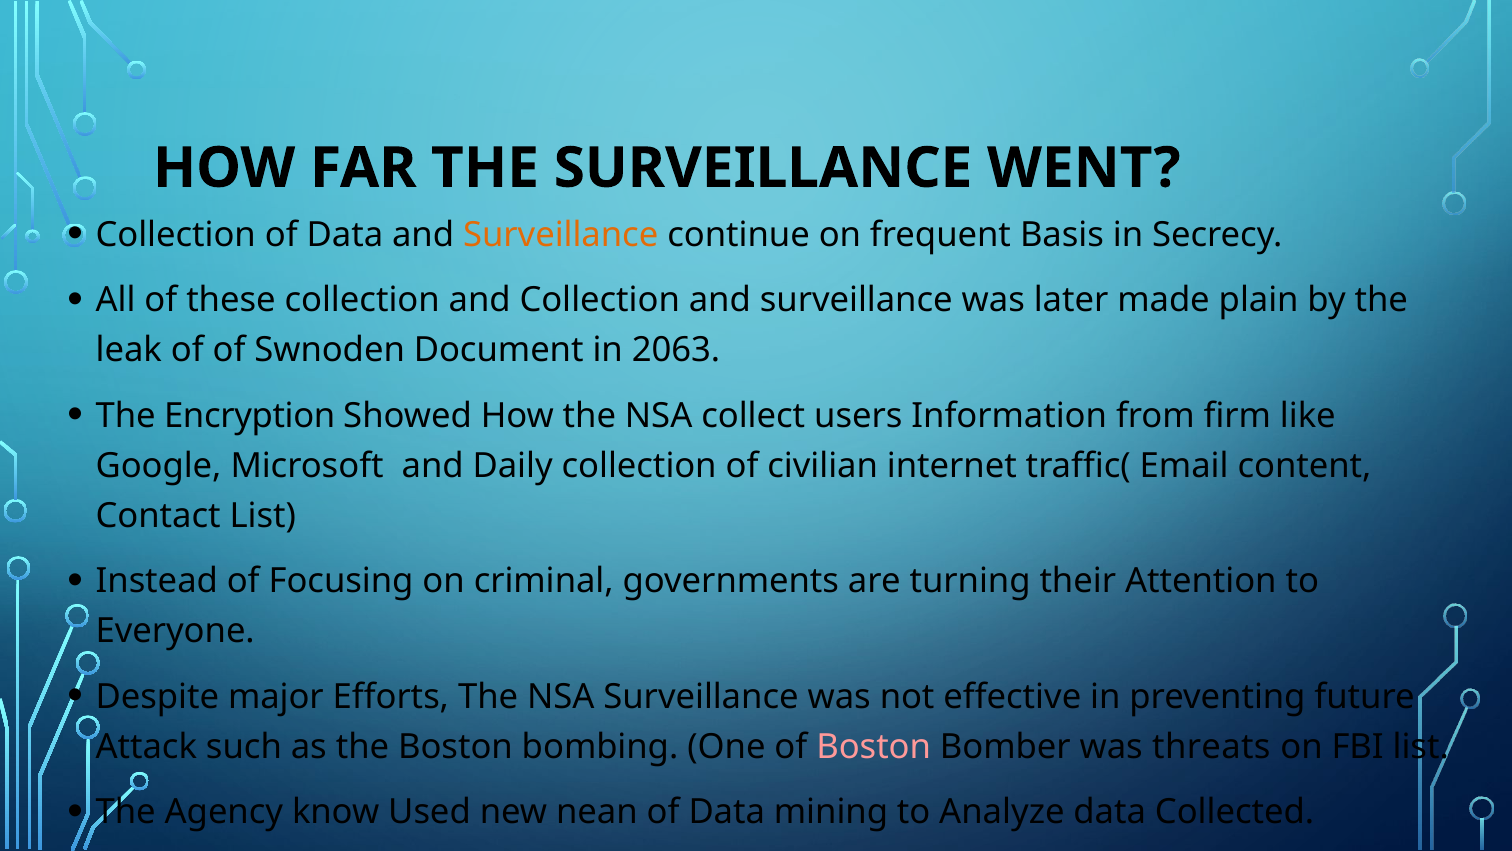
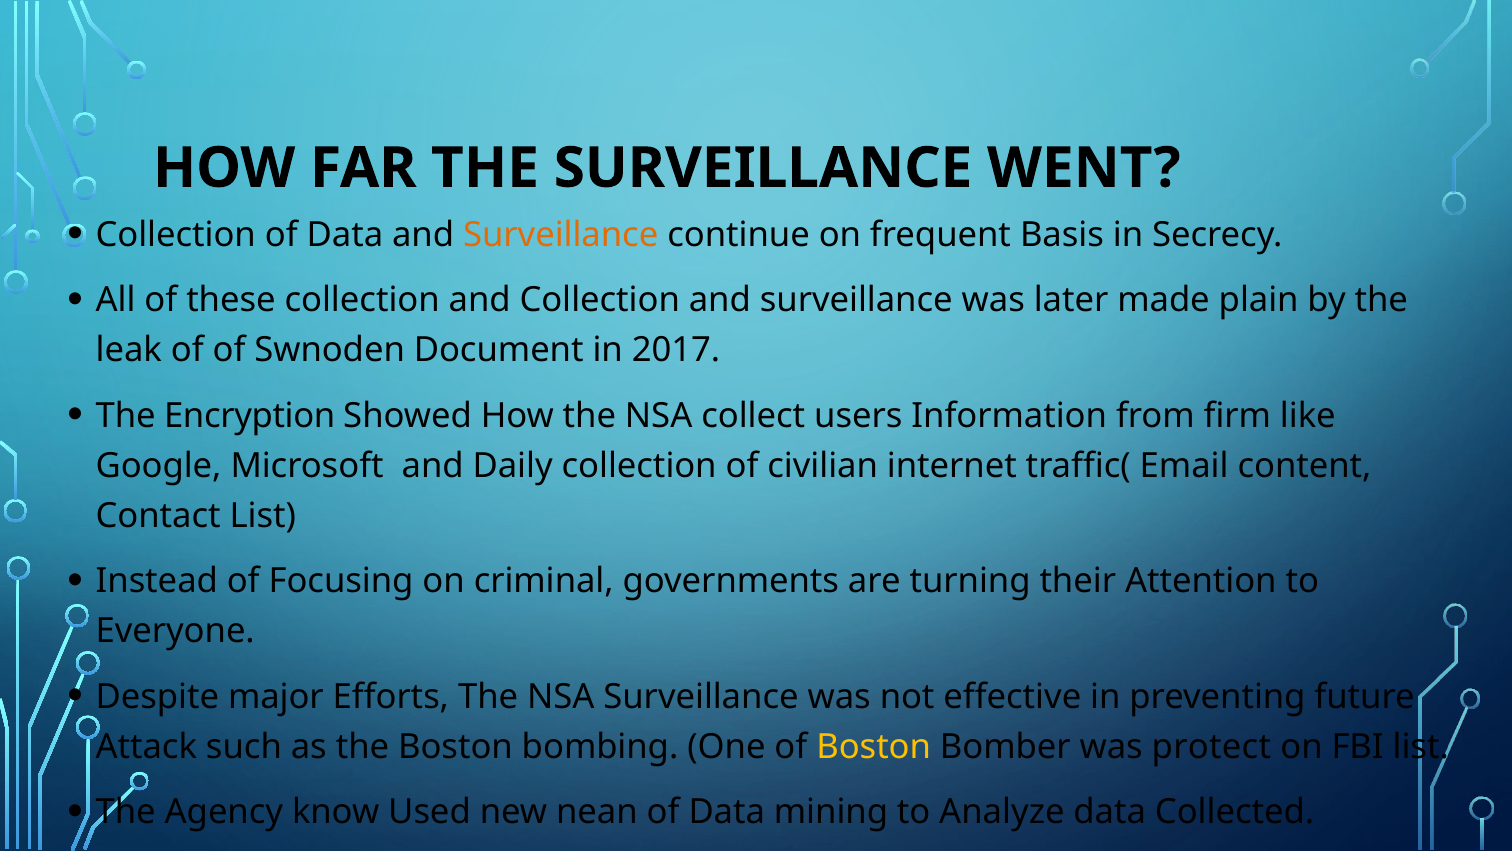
2063: 2063 -> 2017 (676, 350)
Boston colour: pink -> yellow (874, 746)
threats: threats -> protect (1211, 746)
